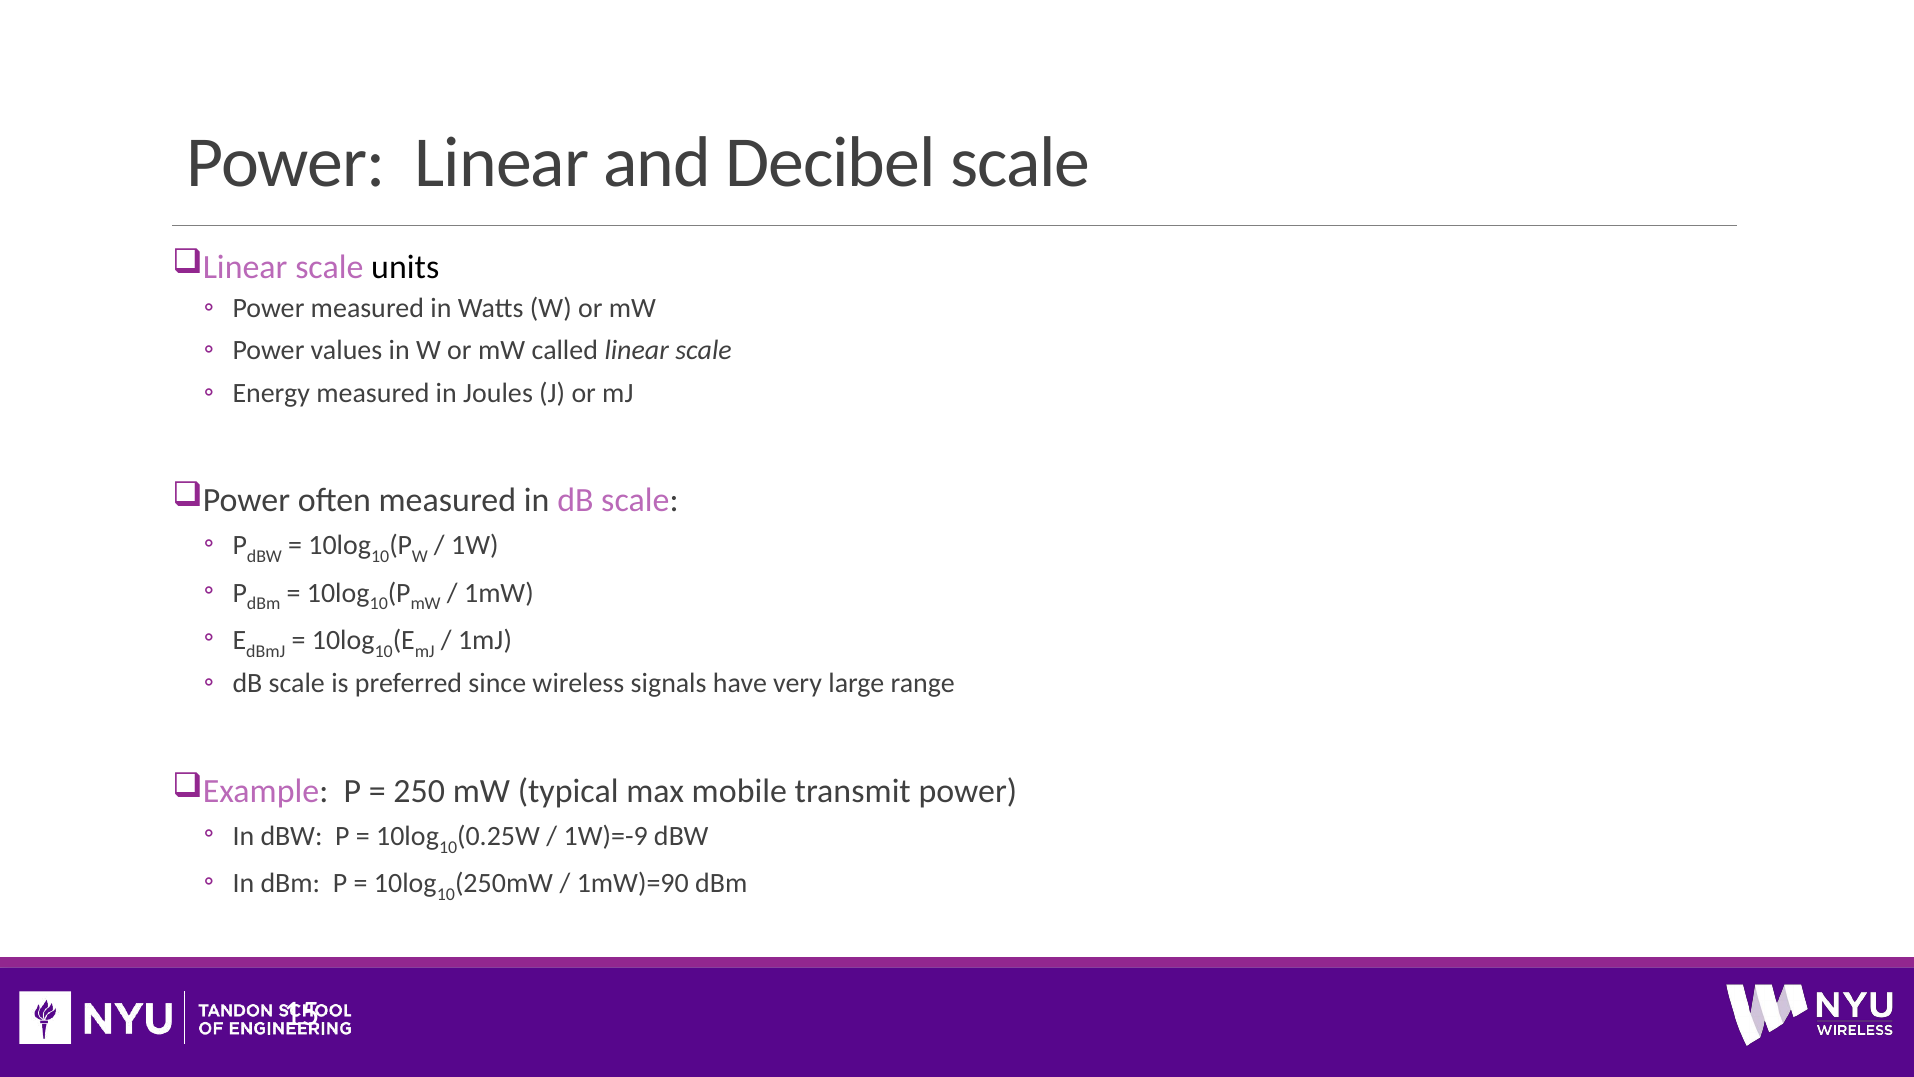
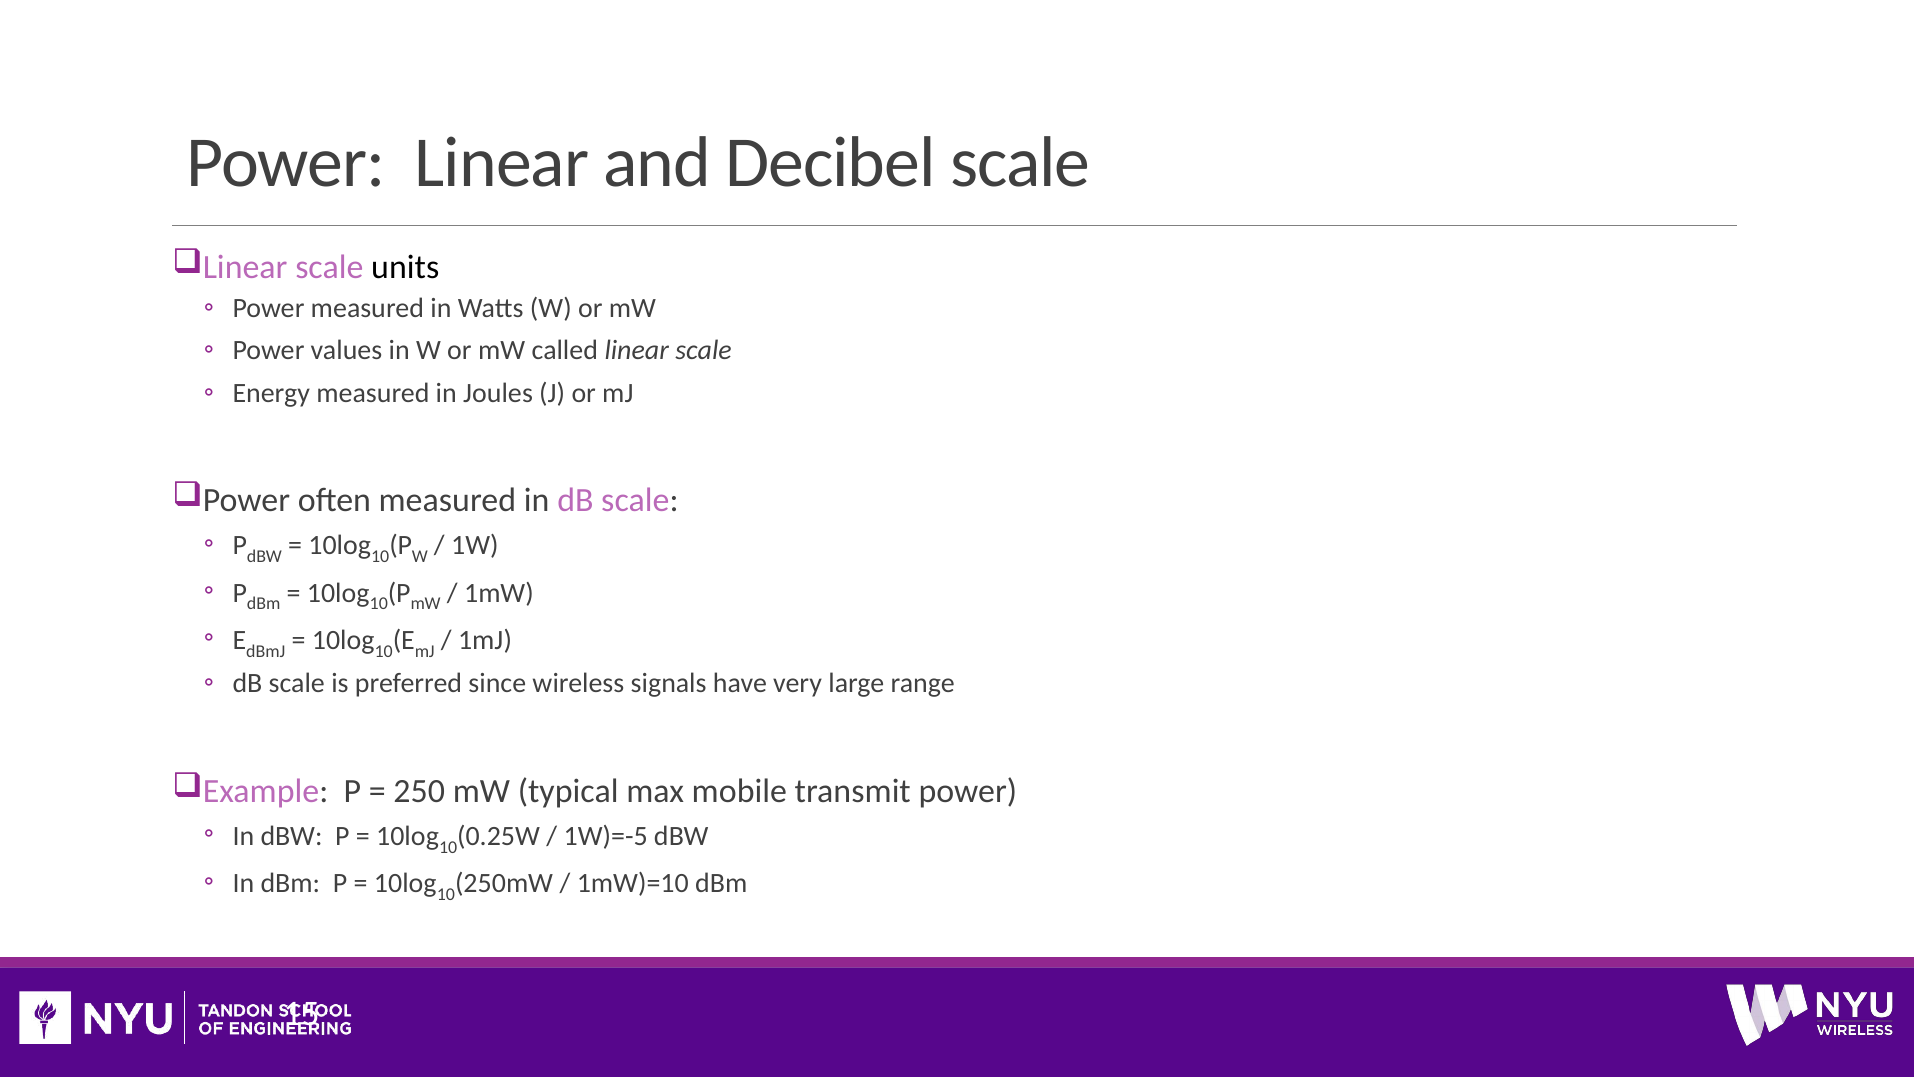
1W)=-9: 1W)=-9 -> 1W)=-5 (606, 836)
1mW)=90: 1mW)=90 -> 1mW)=10 (633, 883)
